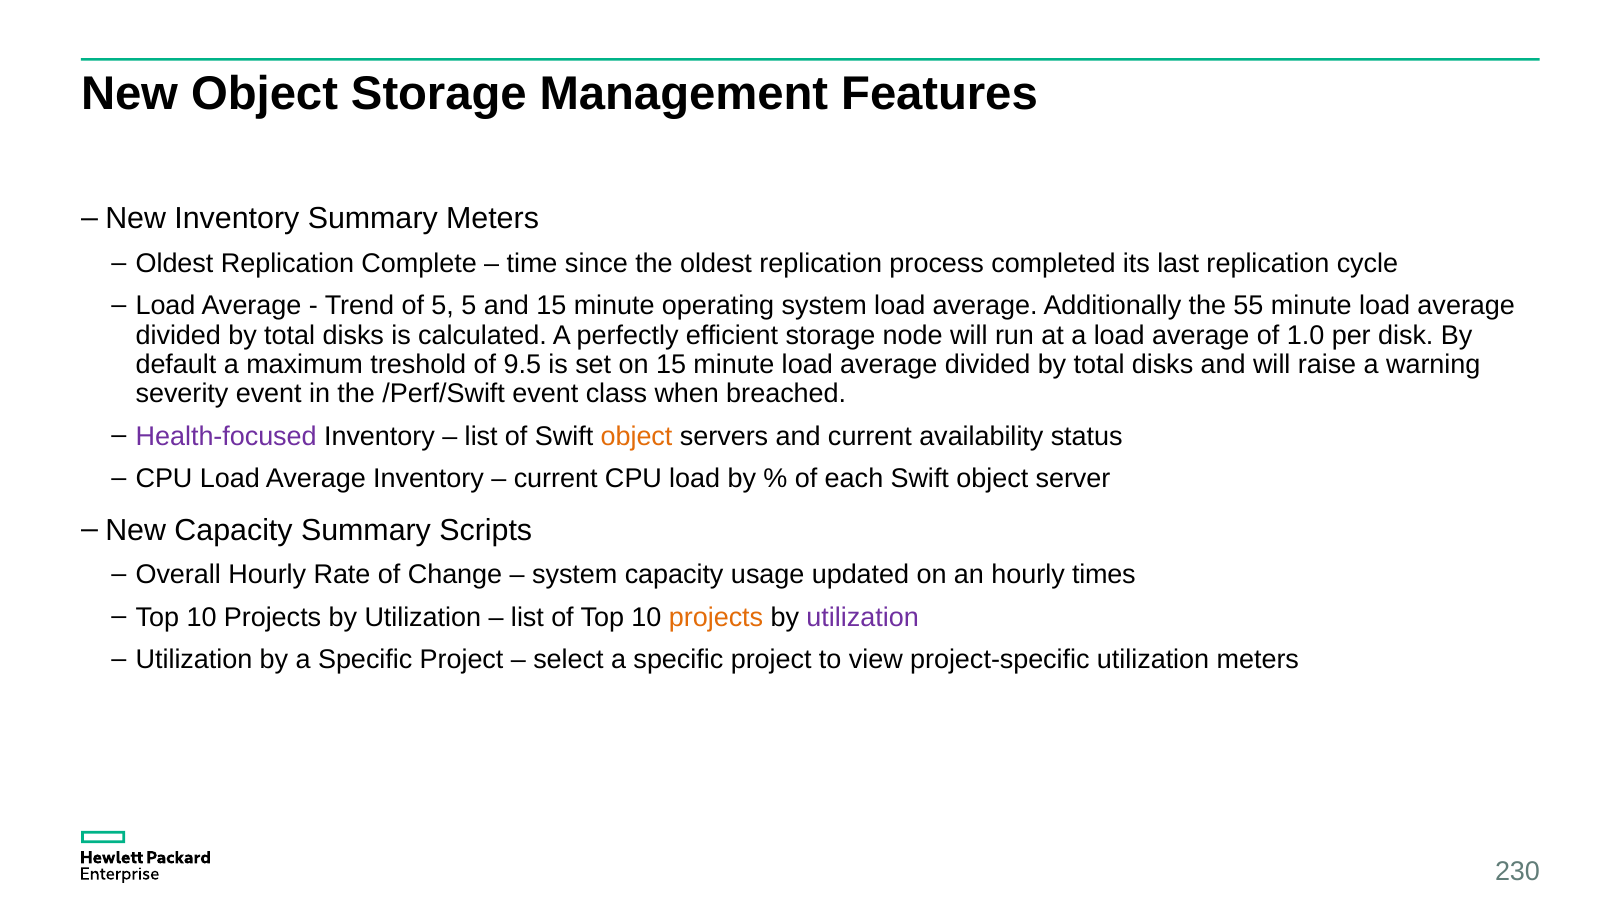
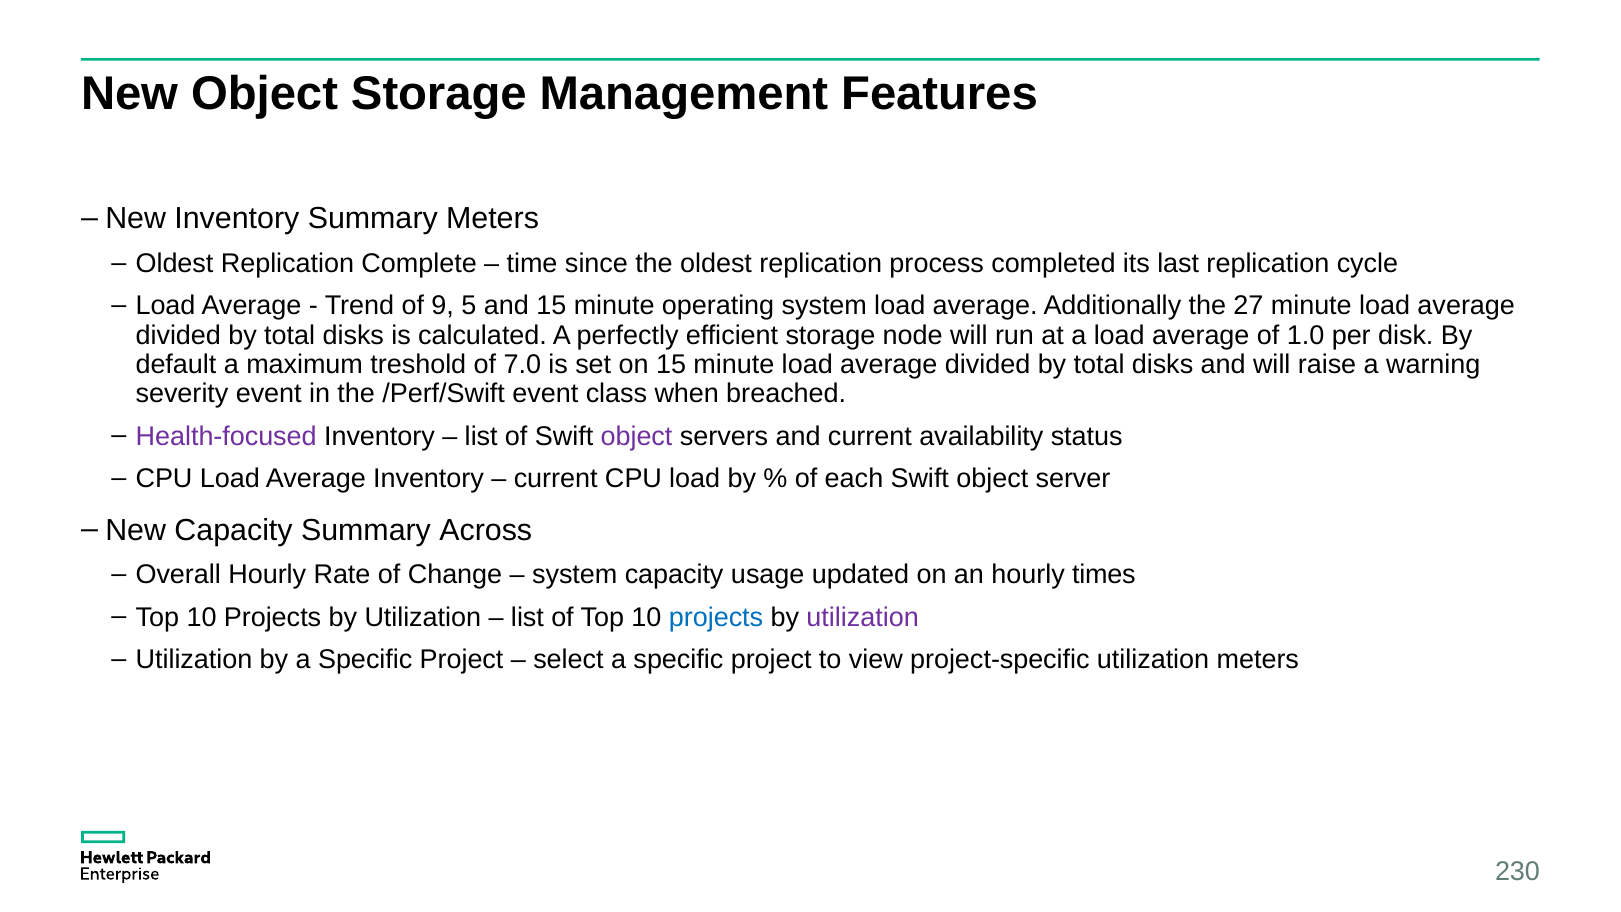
of 5: 5 -> 9 (443, 306)
55: 55 -> 27 (1249, 306)
9.5: 9.5 -> 7.0 (522, 364)
object colour: orange -> purple (637, 436)
Scripts: Scripts -> Across (486, 530)
projects colour: orange -> blue (716, 617)
